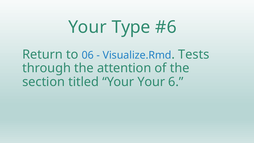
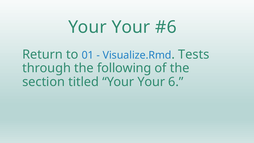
Type: Type -> Your (131, 27)
06: 06 -> 01 (88, 55)
attention: attention -> following (124, 68)
